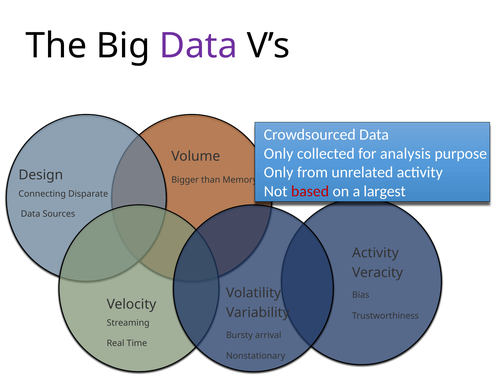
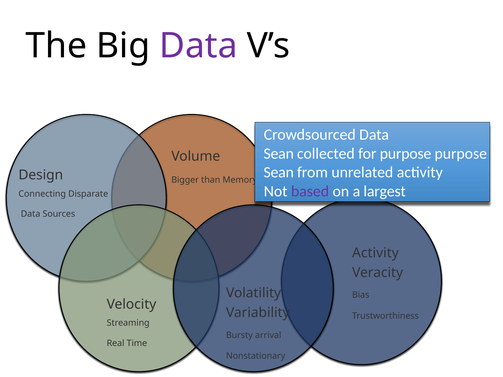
Only: Only -> Sean (279, 154)
for analysis: analysis -> purpose (406, 154)
Only: Only -> Sean (279, 173)
based colour: red -> purple (310, 191)
